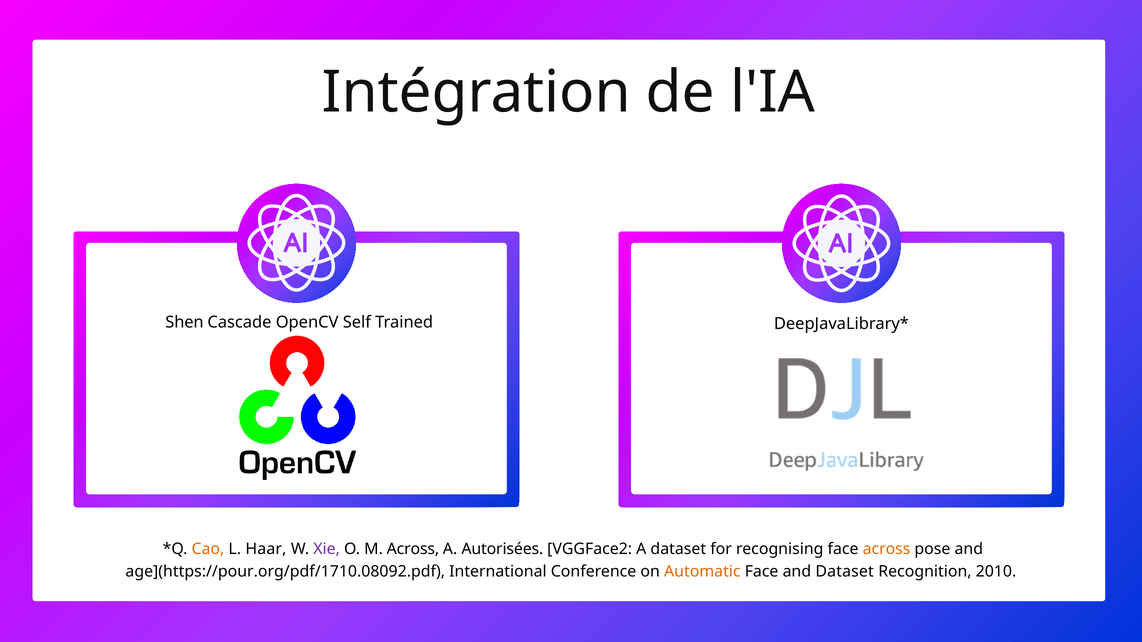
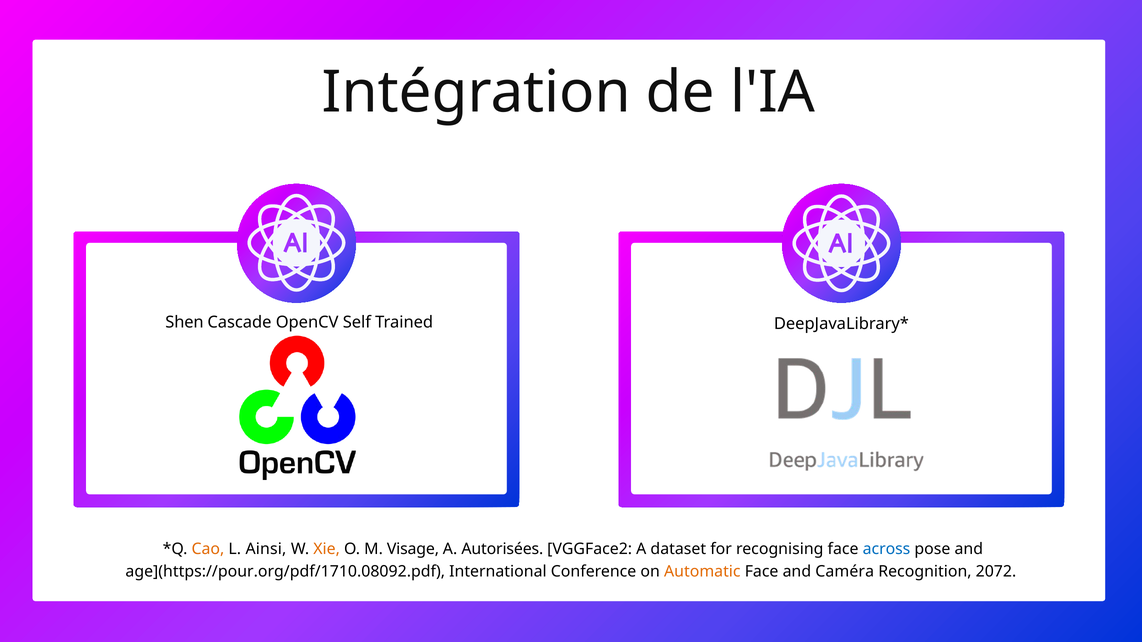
Haar: Haar -> Ainsi (266, 549)
Xie colour: purple -> orange (327, 549)
M Across: Across -> Visage (413, 549)
across colour: orange -> blue (887, 549)
and Dataset: Dataset -> Caméra (845, 572)
2010: 2010 -> 2072 (996, 572)
